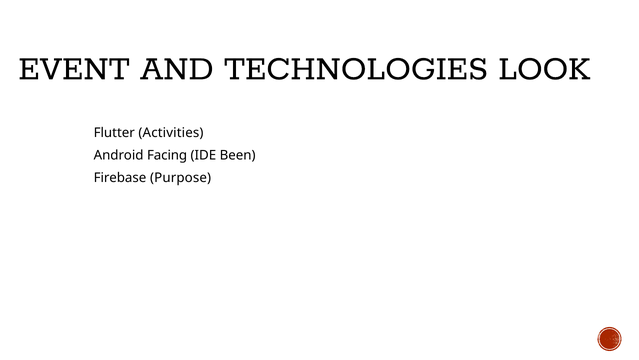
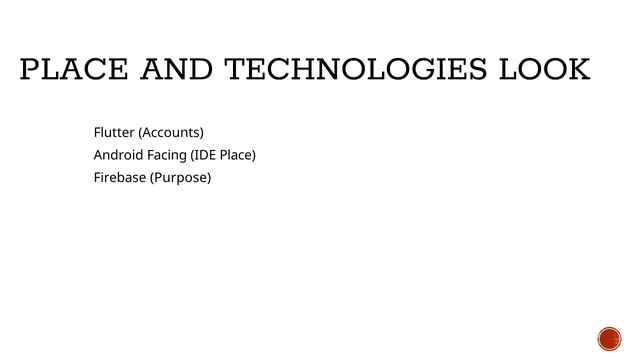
EVENT: EVENT -> PLACE (74, 67)
Activities: Activities -> Accounts (171, 133)
IDE Been: Been -> Place (238, 155)
